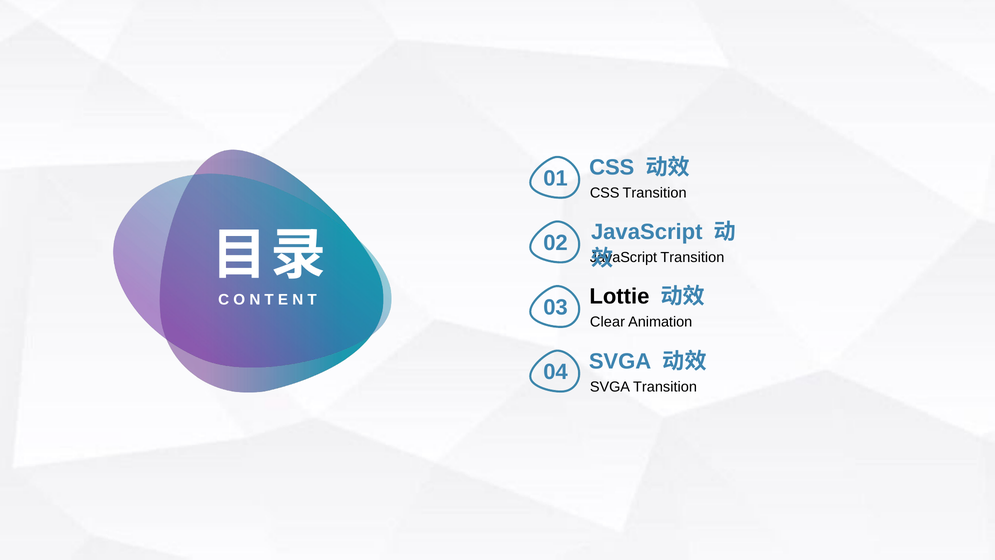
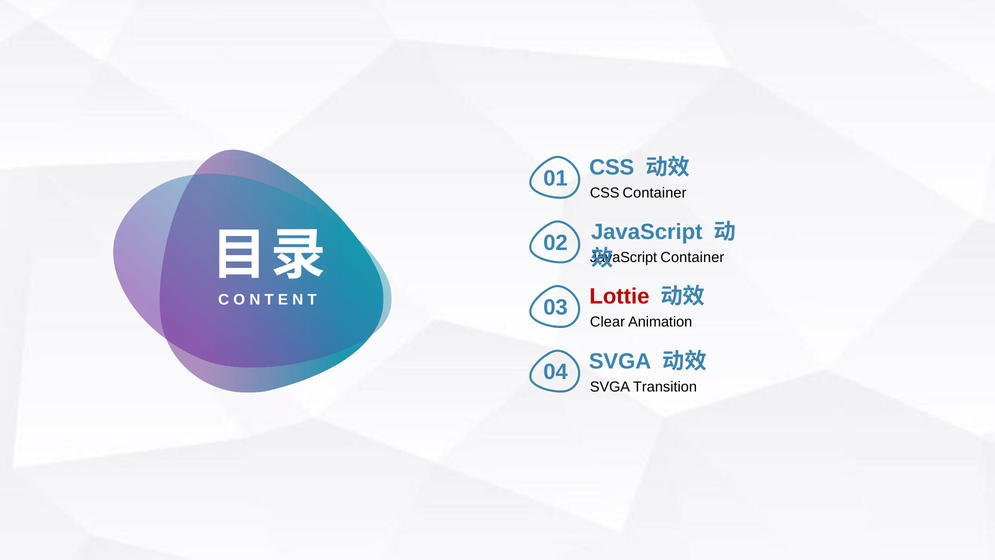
CSS Transition: Transition -> Container (655, 193)
Transition: Transition -> Container (692, 257)
Lottie colour: black -> red (619, 296)
